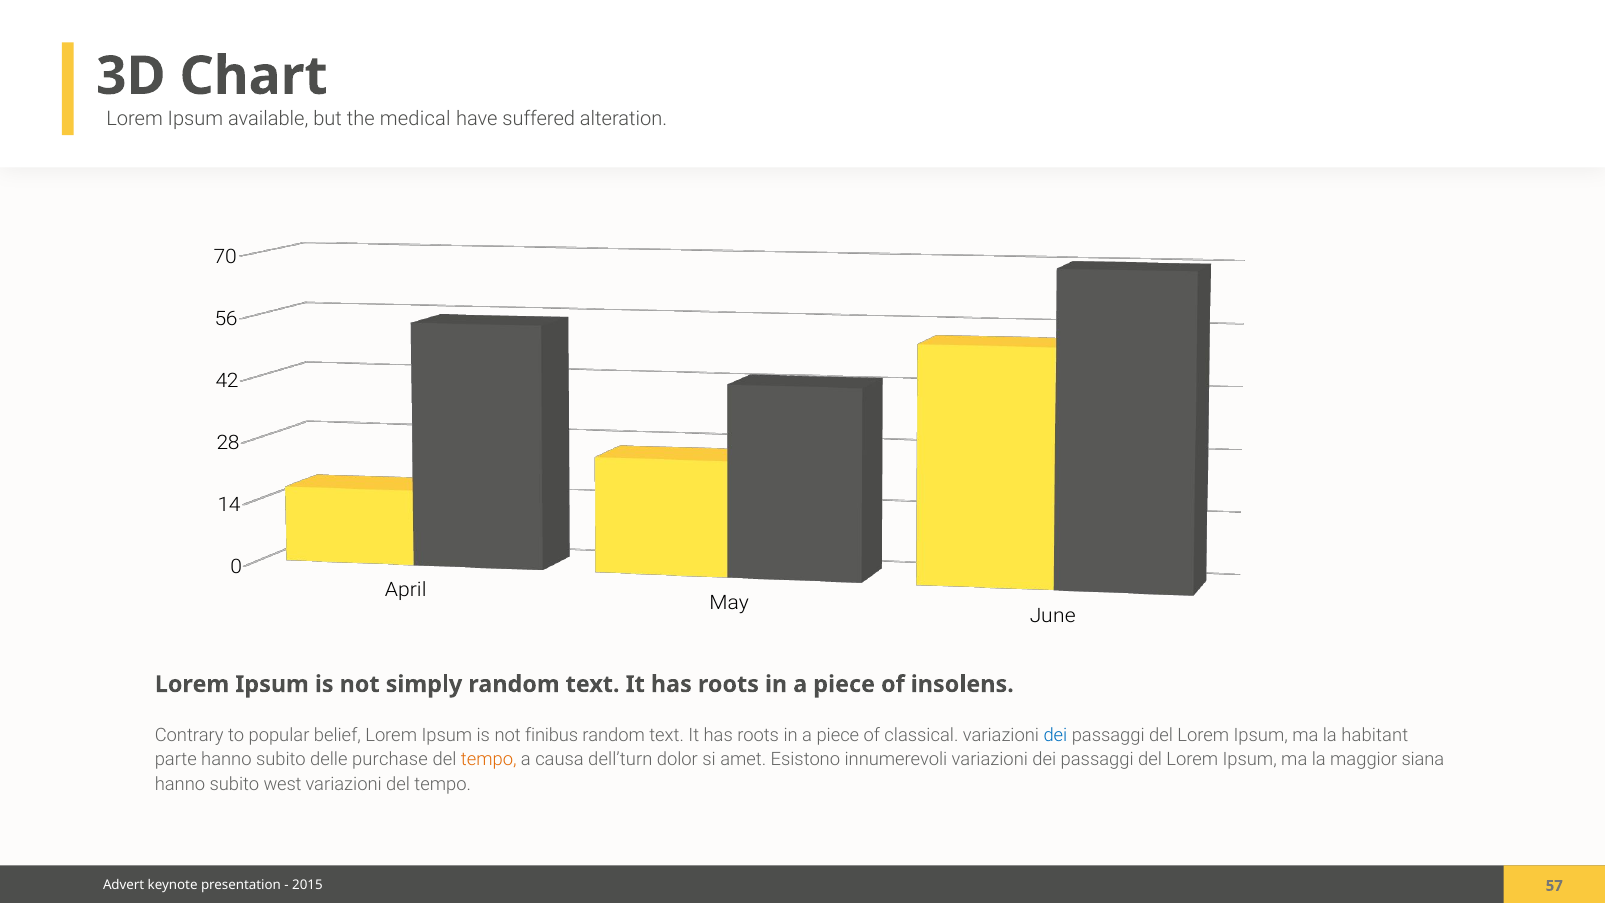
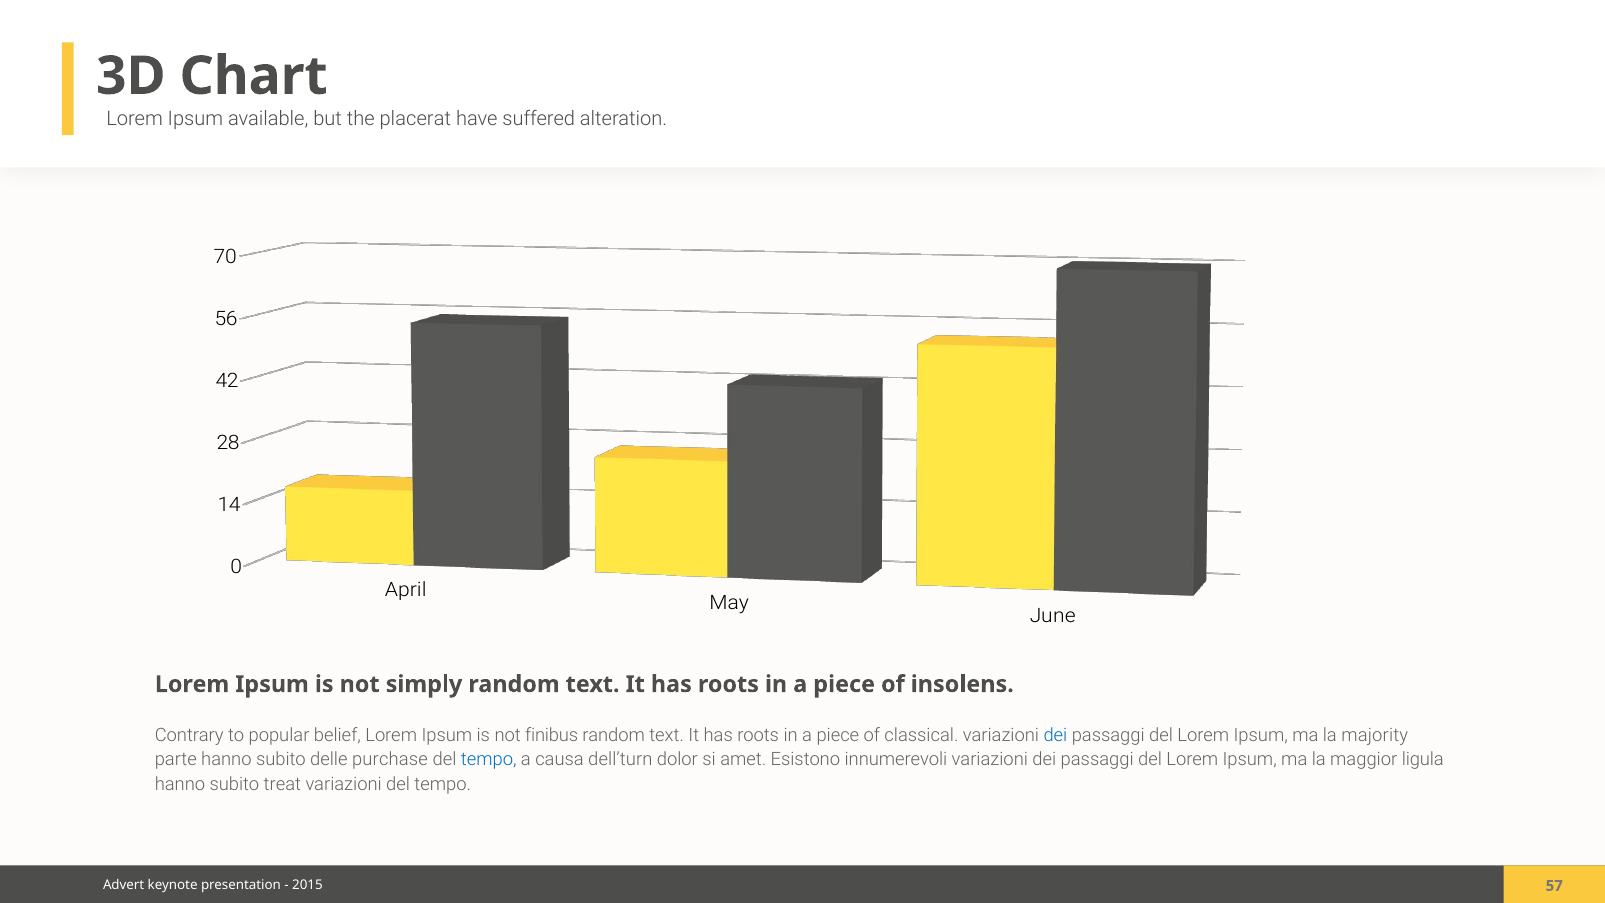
medical: medical -> placerat (415, 118)
habitant: habitant -> majority (1375, 735)
tempo colour: orange -> blue (489, 760)
siana: siana -> ligula (1423, 760)
west: west -> treat (282, 784)
